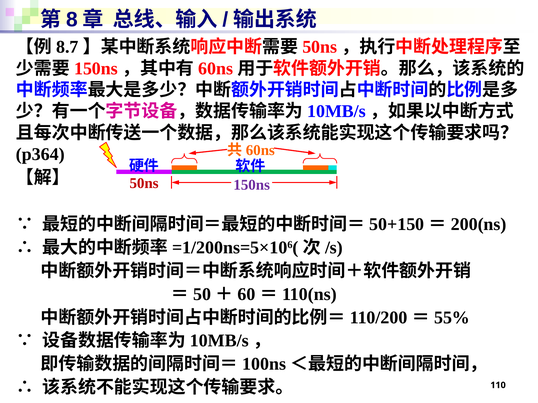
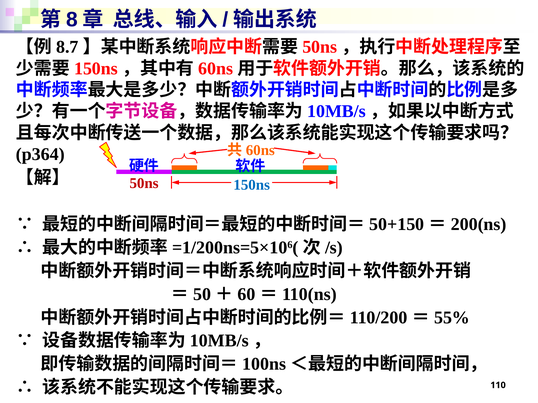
150ns colour: purple -> blue (252, 185)
